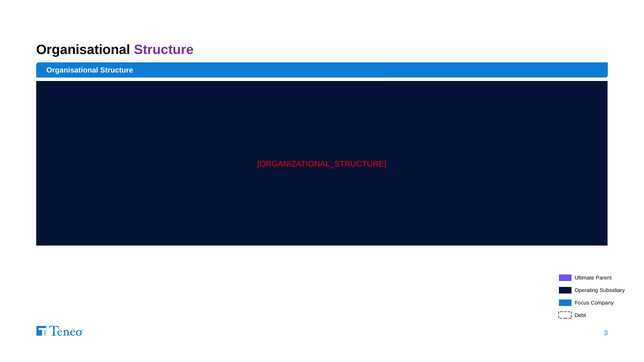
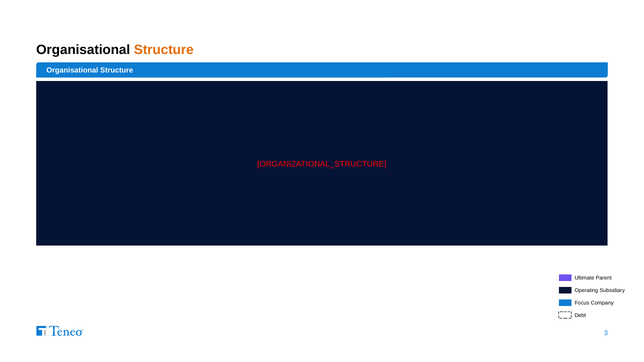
Structure colour: purple -> orange (164, 50)
